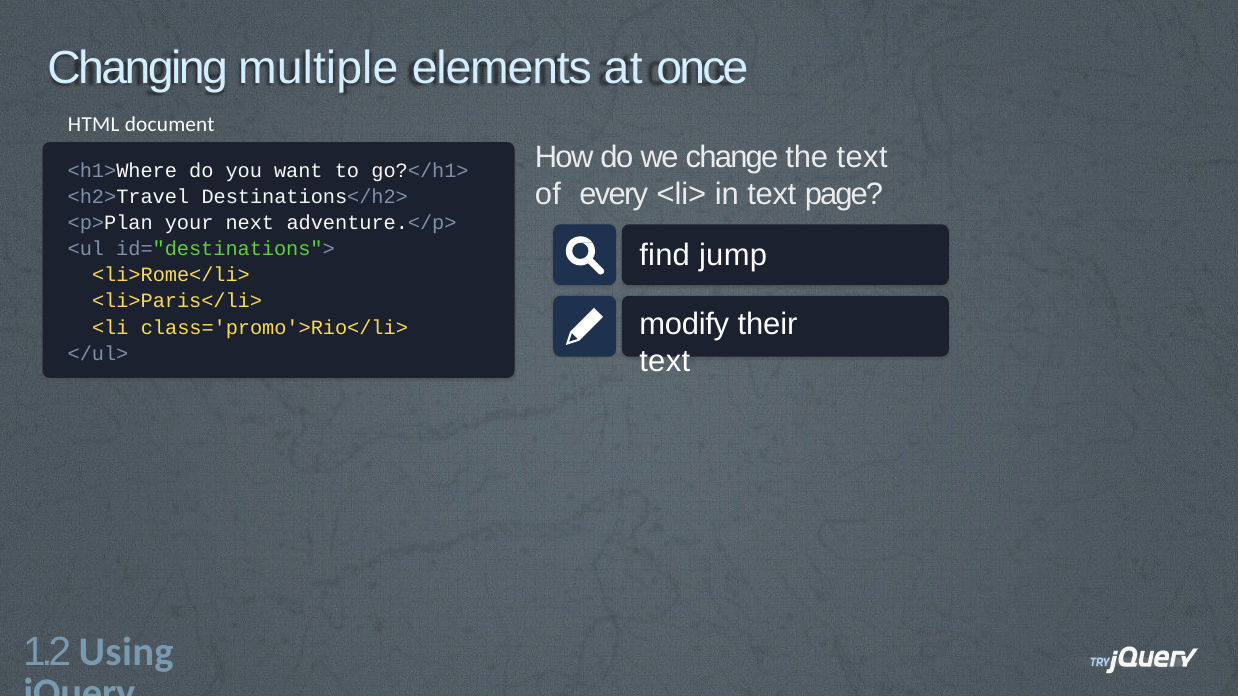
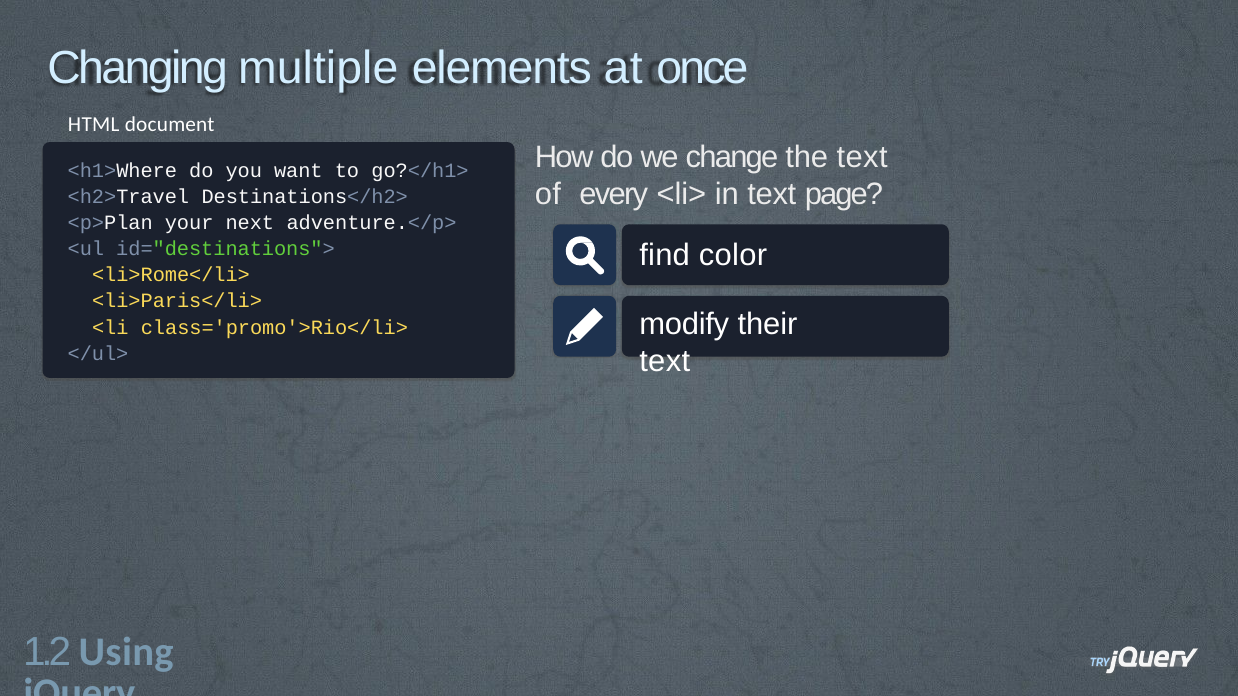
jump: jump -> color (733, 256)
